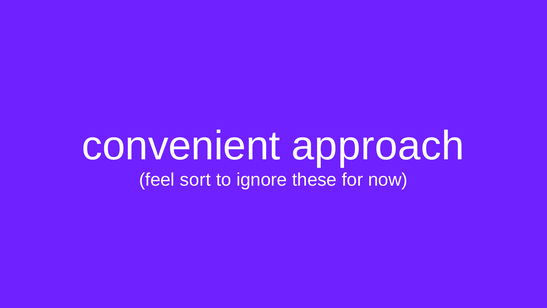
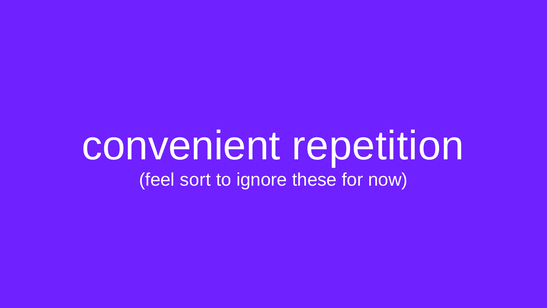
approach: approach -> repetition (378, 146)
